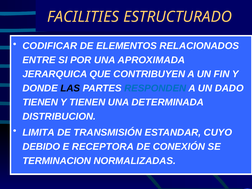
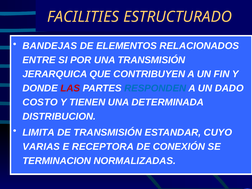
CODIFICAR: CODIFICAR -> BANDEJAS (50, 46)
UNA APROXIMADA: APROXIMADA -> TRANSMISIÓN (151, 60)
LAS colour: black -> red (70, 88)
TIENEN: TIENEN -> COSTO (40, 102)
DEBIDO: DEBIDO -> VARIAS (41, 147)
